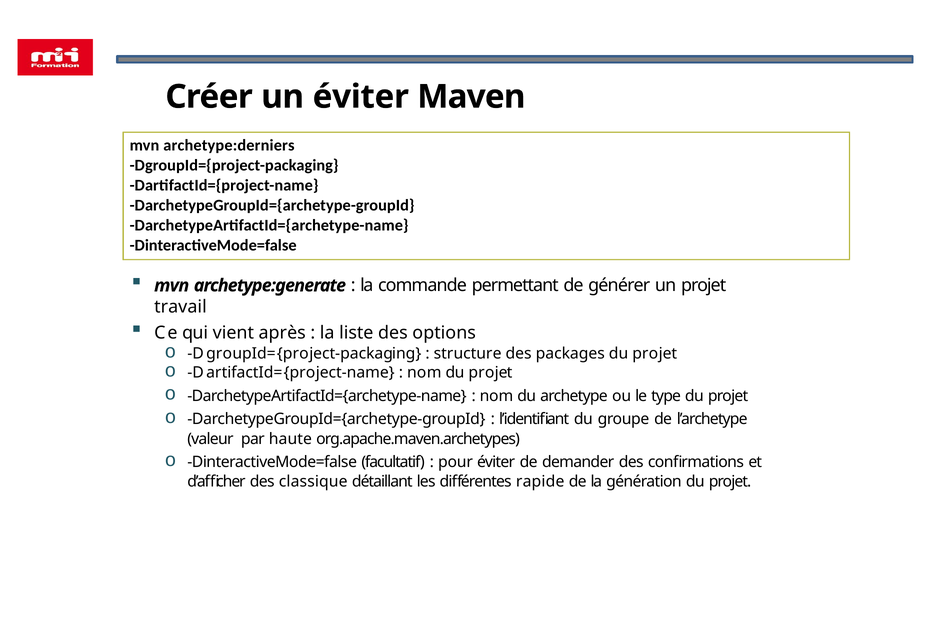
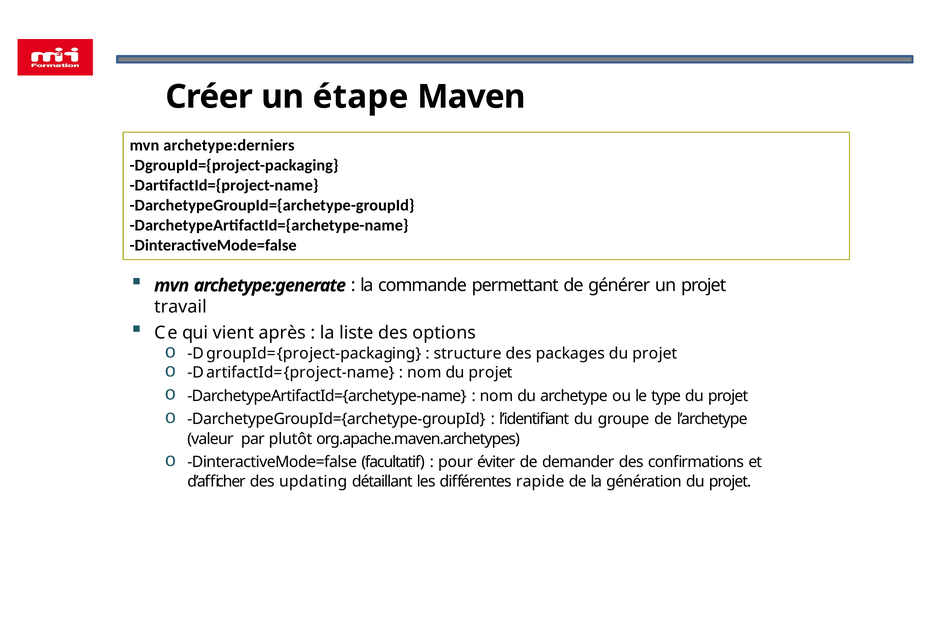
un éviter: éviter -> étape (361, 97)
haute: haute -> plutôt (291, 439)
classique: classique -> updating (313, 481)
